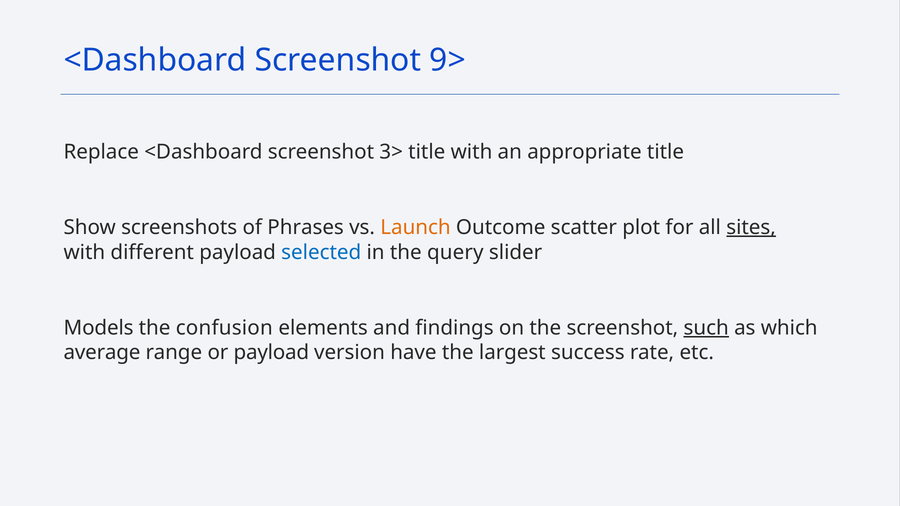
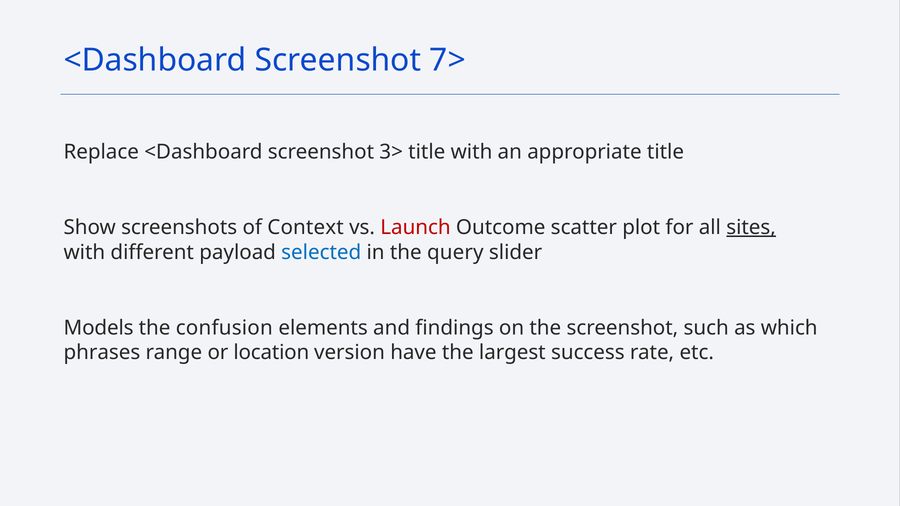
9>: 9> -> 7> (448, 60)
Phrases: Phrases -> Context (306, 228)
Launch colour: orange -> red (416, 228)
such underline: present -> none (706, 328)
average: average -> phrases (102, 353)
or payload: payload -> location (271, 353)
